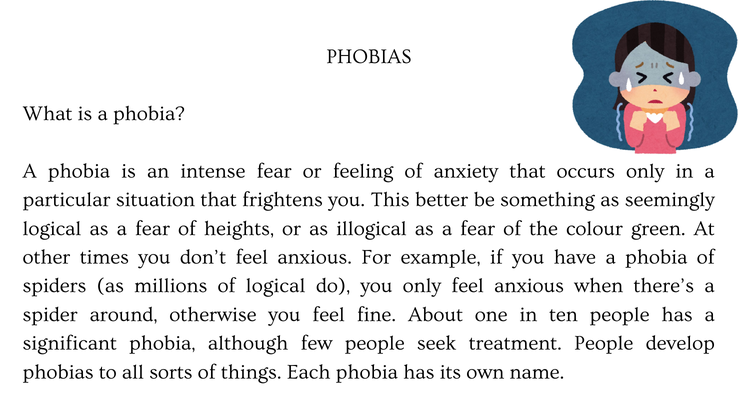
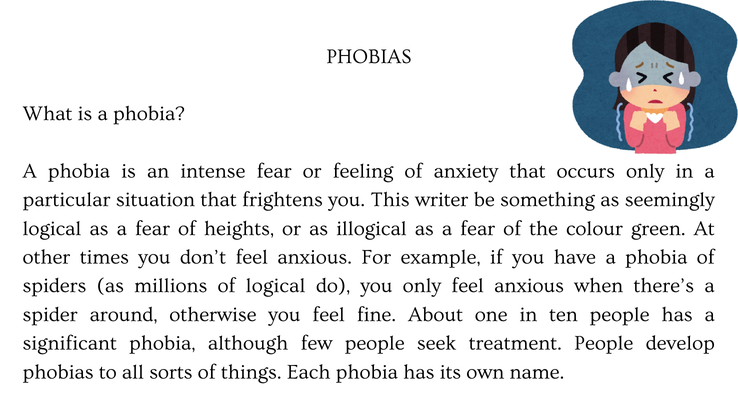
better: better -> writer (442, 200)
